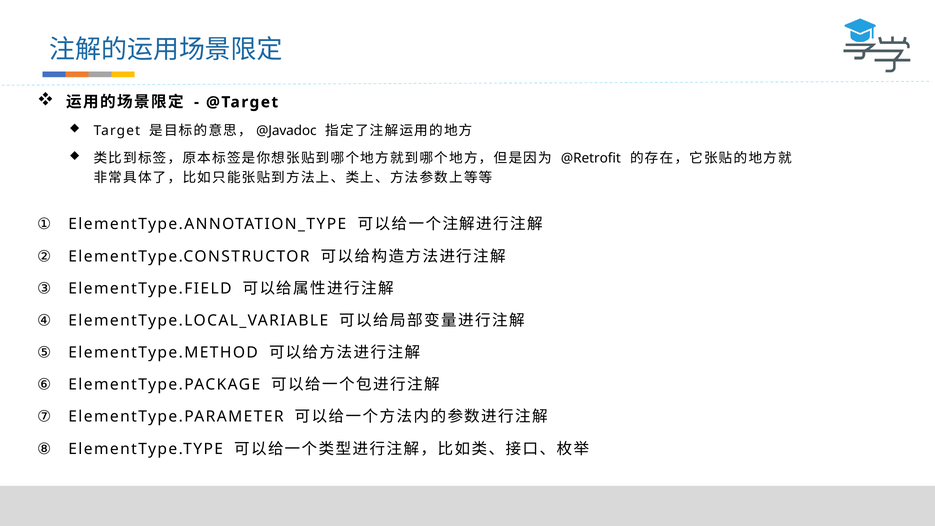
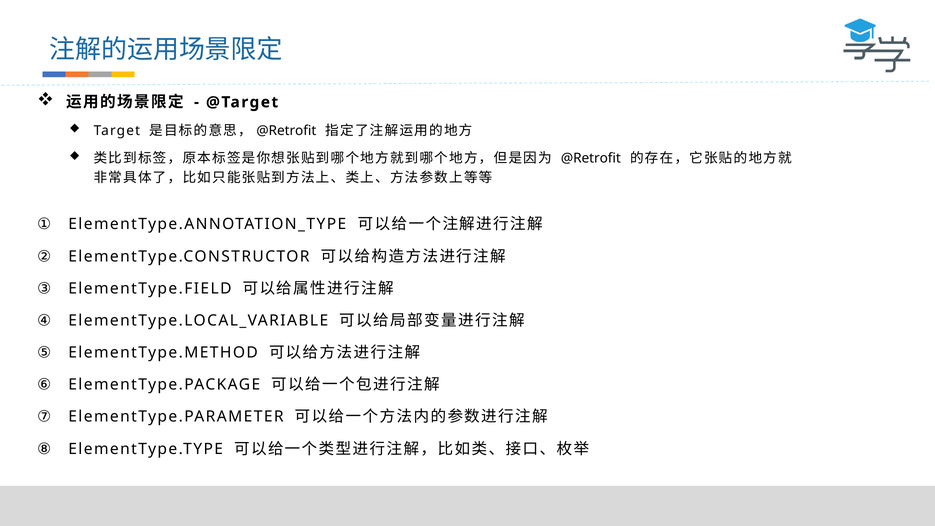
@Javadoc: @Javadoc -> @Retrofit (286, 131)
